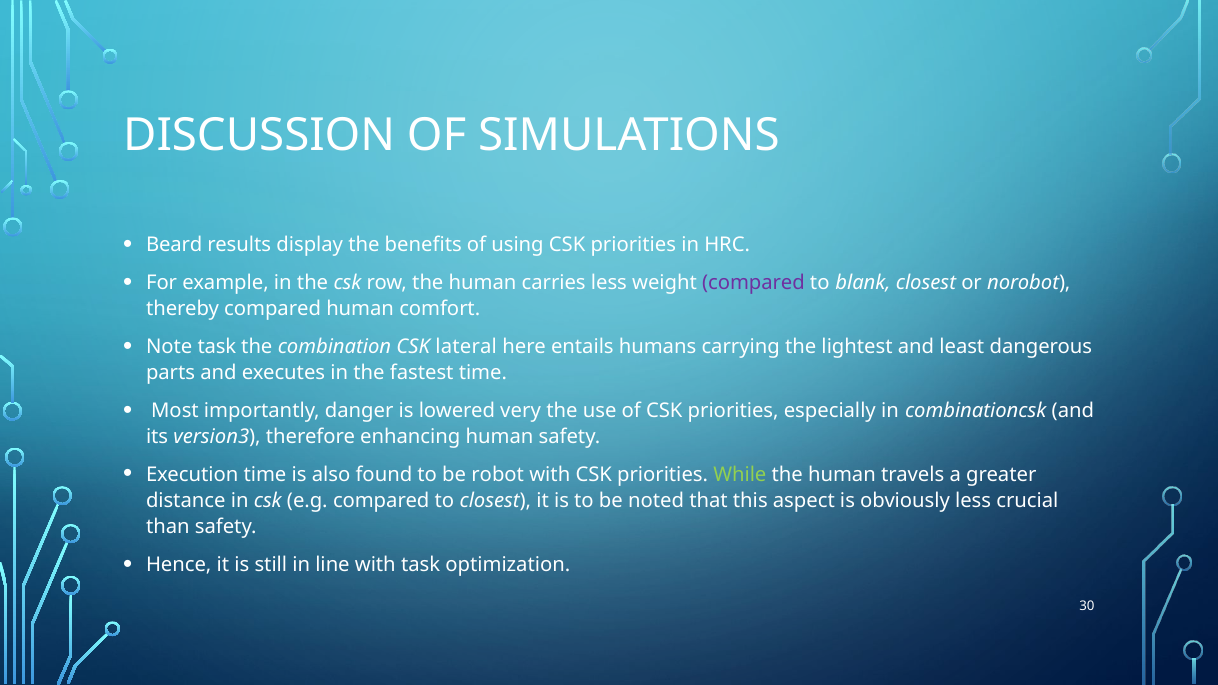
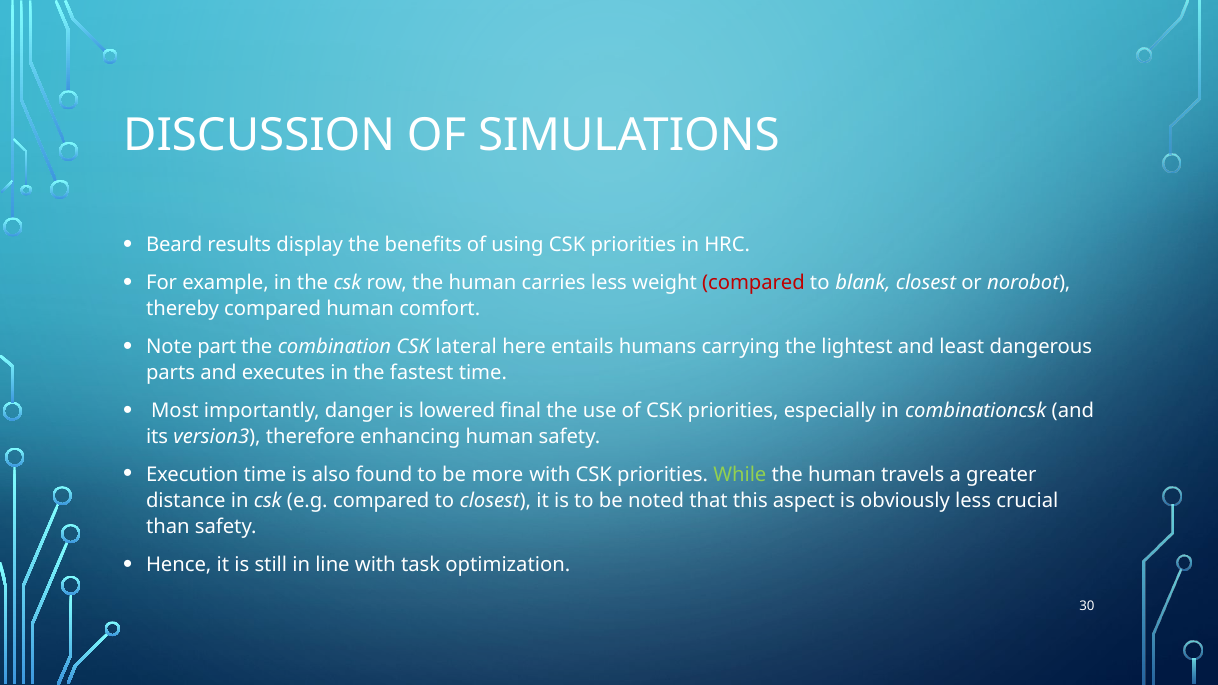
compared colour: purple -> red (753, 283)
Note task: task -> part (217, 347)
very: very -> final (521, 410)
robot: robot -> more (498, 474)
